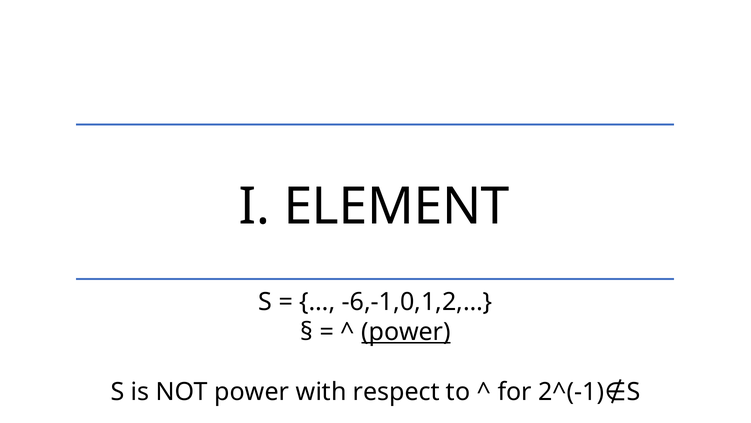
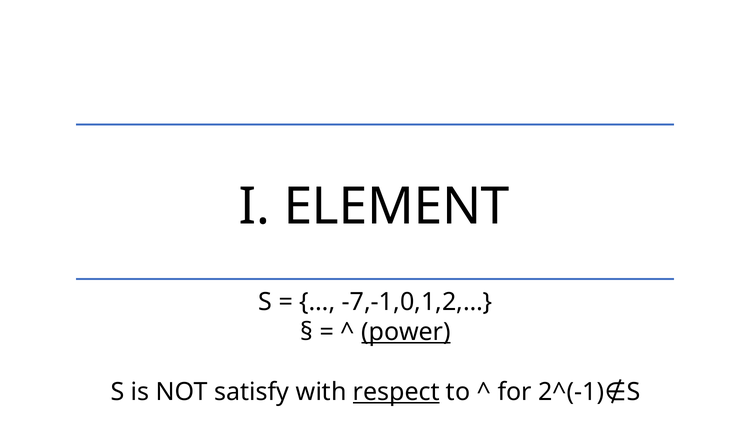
-6,-1,0,1,2,…: -6,-1,0,1,2,… -> -7,-1,0,1,2,… (417, 301)
NOT power: power -> satisfy (252, 392)
respect underline: none -> present (396, 392)
